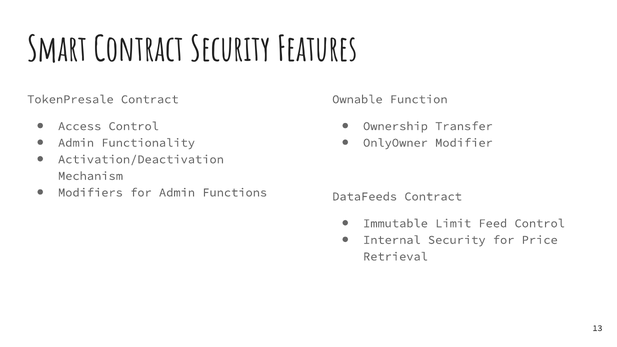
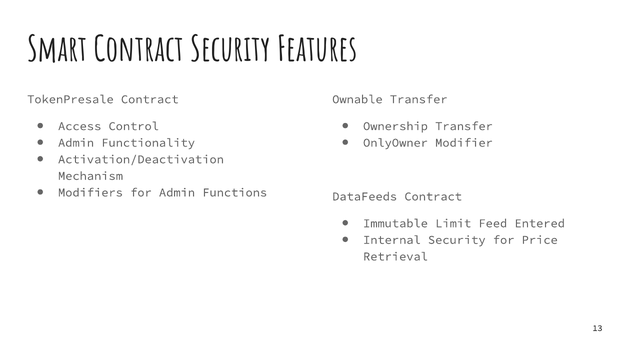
Ownable Function: Function -> Transfer (419, 99)
Feed Control: Control -> Entered (540, 223)
